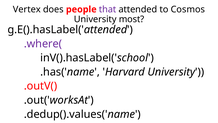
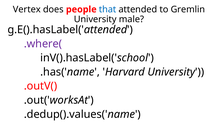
that colour: purple -> blue (108, 9)
Cosmos: Cosmos -> Gremlin (188, 9)
most: most -> male (131, 19)
